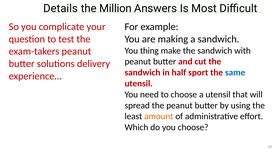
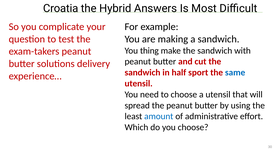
Details: Details -> Croatia (61, 8)
Million: Million -> Hybrid (115, 8)
amount colour: orange -> blue (159, 116)
